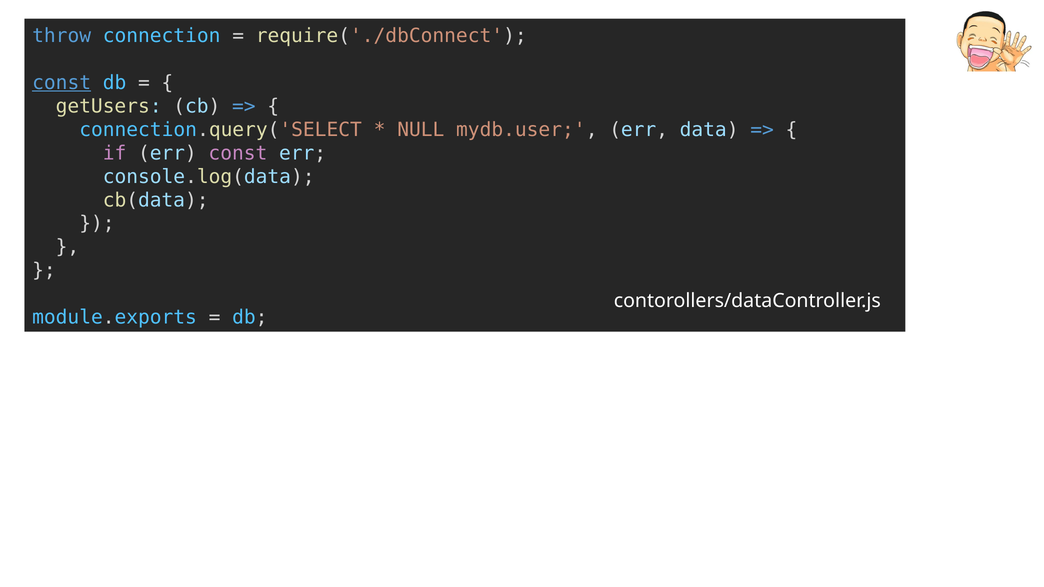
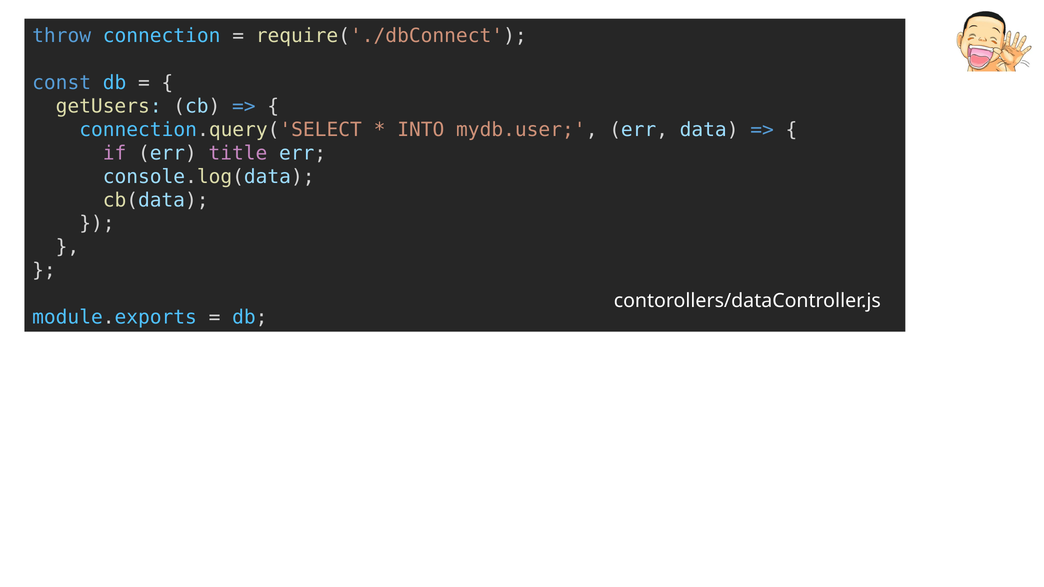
const underline: present -> none (62, 83)
NULL: NULL -> INTO (421, 130)
err const: const -> title (238, 153)
